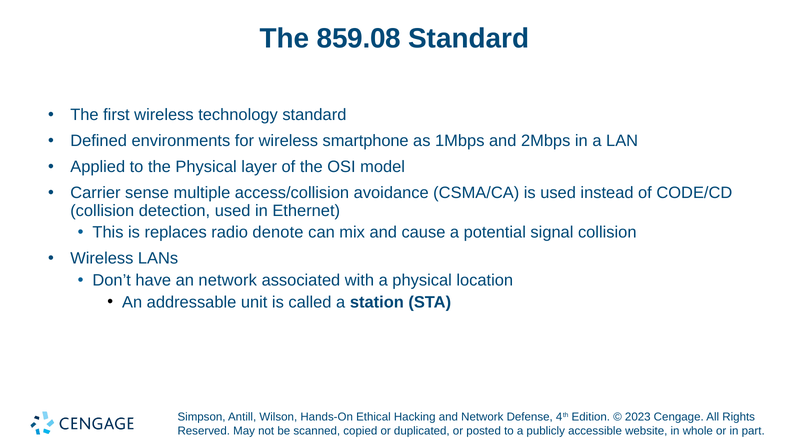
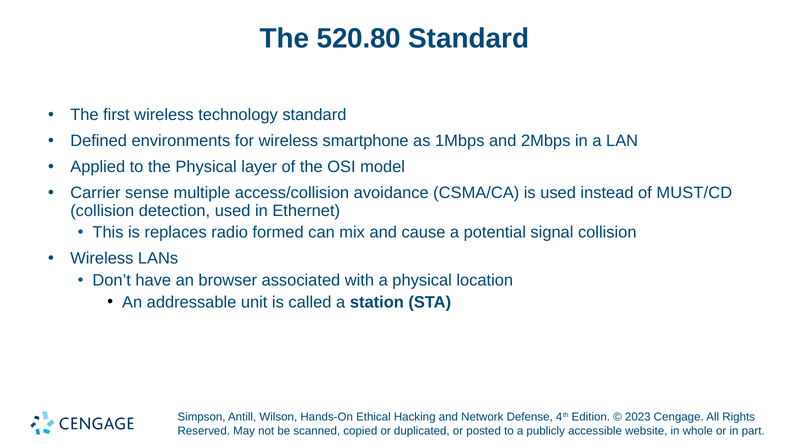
859.08: 859.08 -> 520.80 (359, 39)
CODE/CD: CODE/CD -> MUST/CD (694, 193)
denote: denote -> formed (278, 232)
an network: network -> browser (228, 280)
